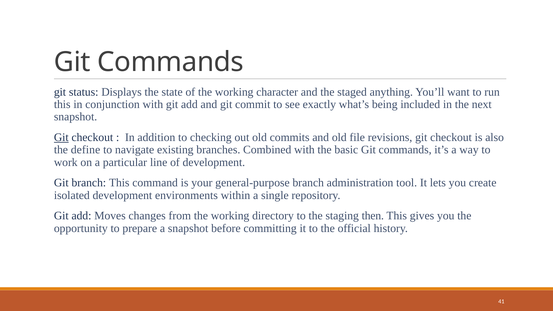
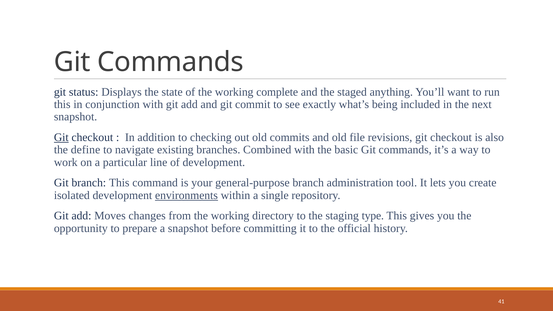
character: character -> complete (277, 92)
environments underline: none -> present (186, 195)
then: then -> type (373, 216)
